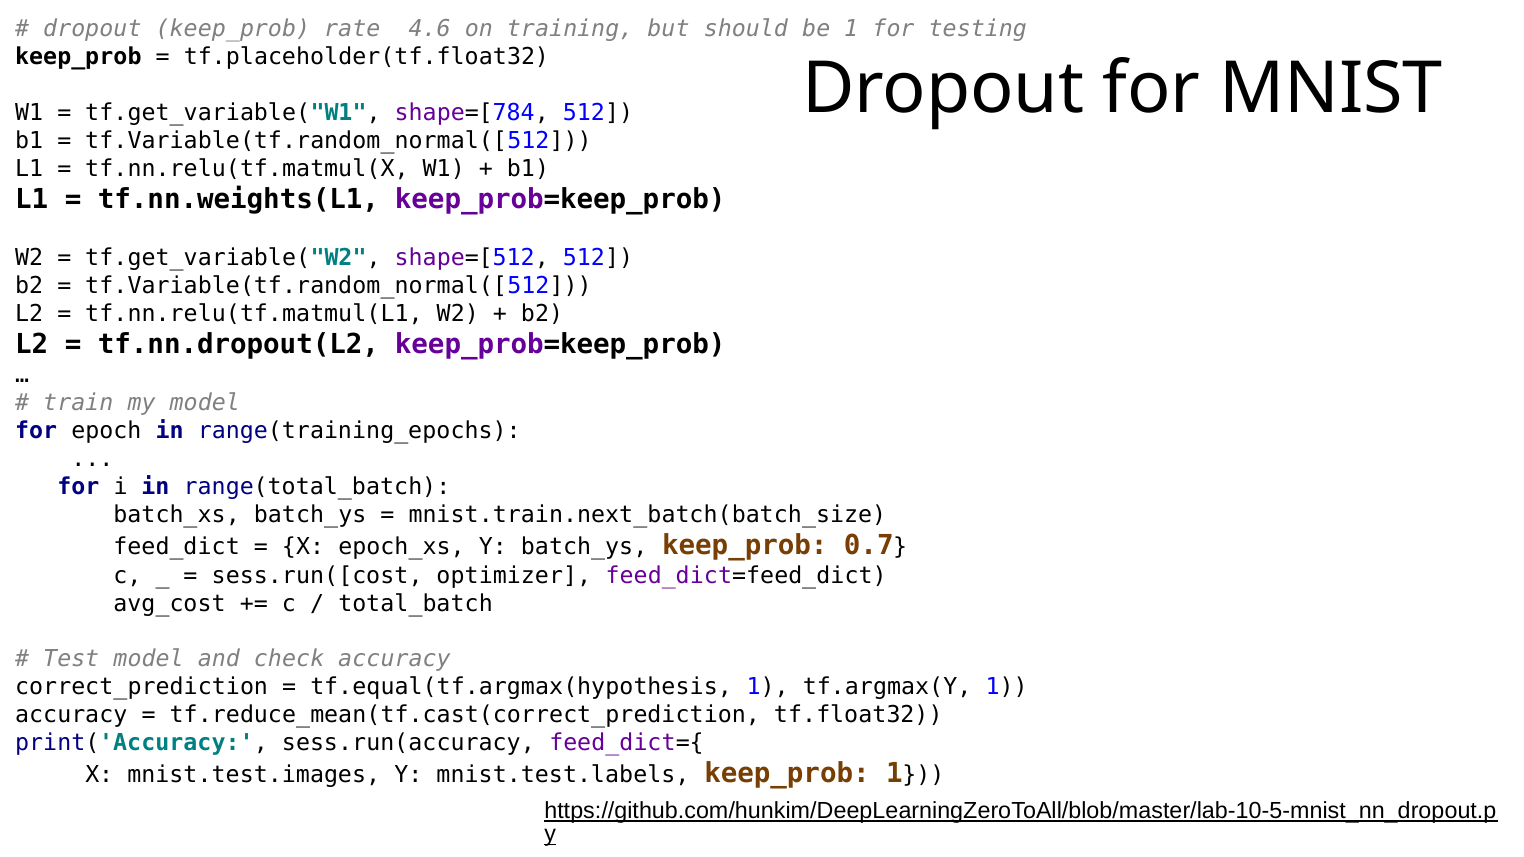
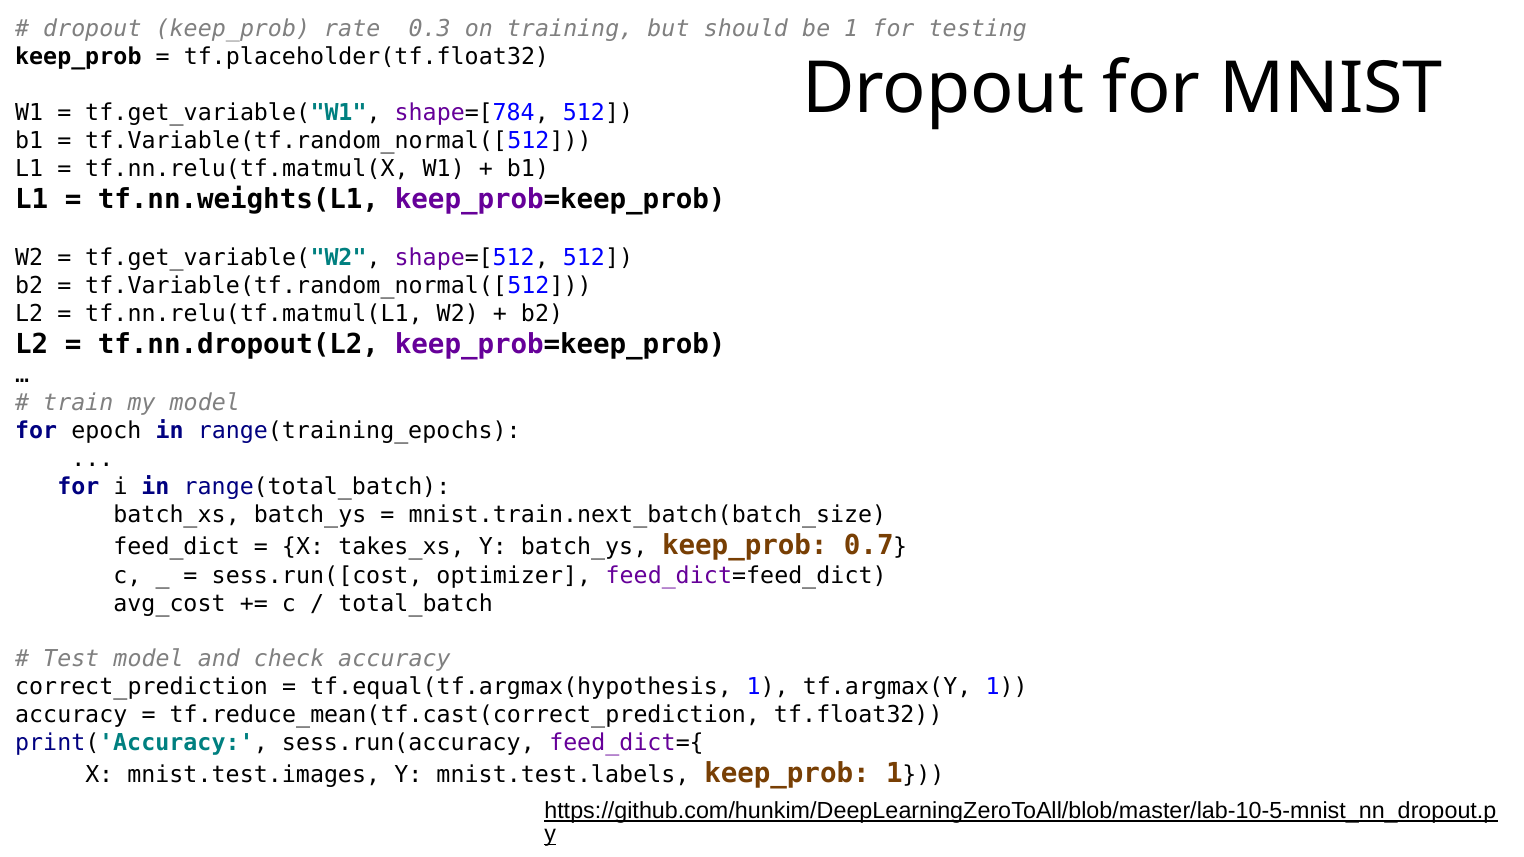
4.6: 4.6 -> 0.3 (430, 29)
epoch_xs: epoch_xs -> takes_xs (401, 547)
